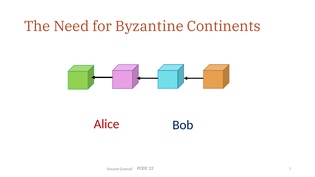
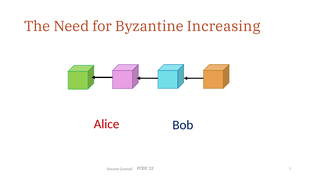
Continents: Continents -> Increasing (224, 26)
